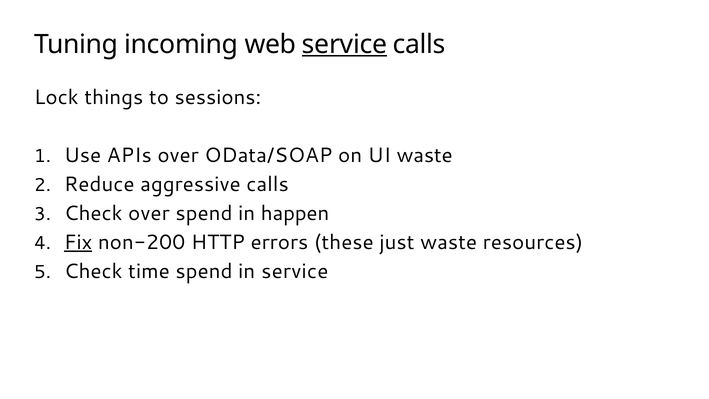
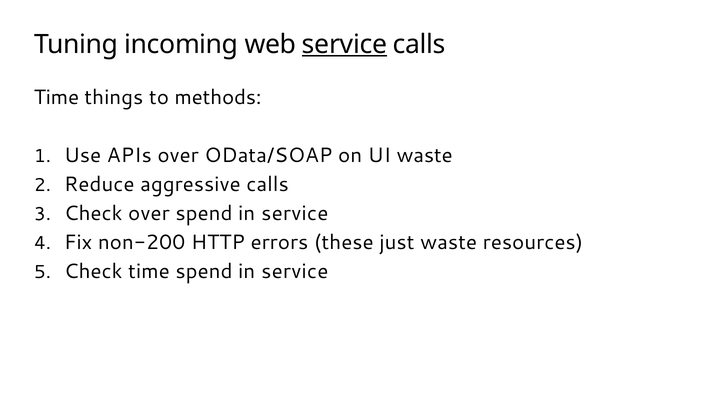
Lock: Lock -> Time (56, 97)
sessions: sessions -> methods (218, 97)
happen: happen -> service (295, 213)
Fix underline: present -> none (78, 242)
